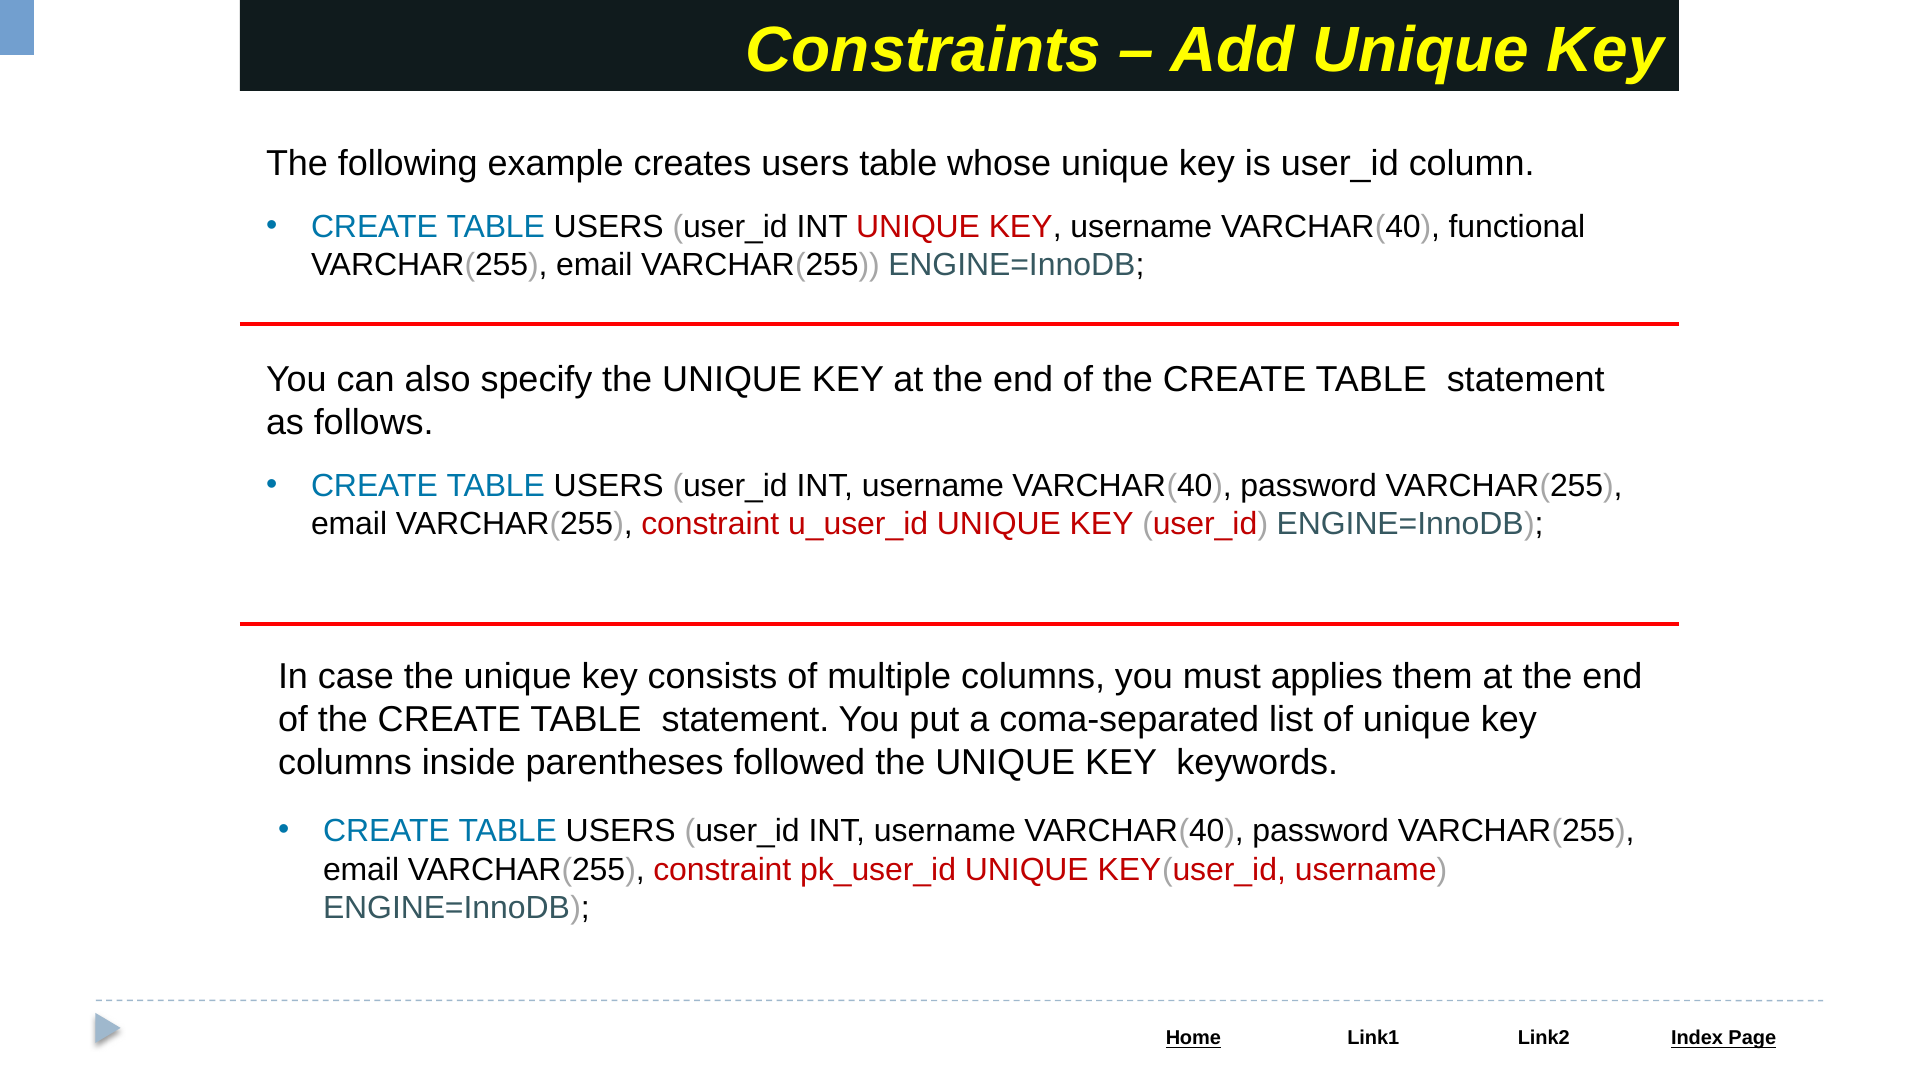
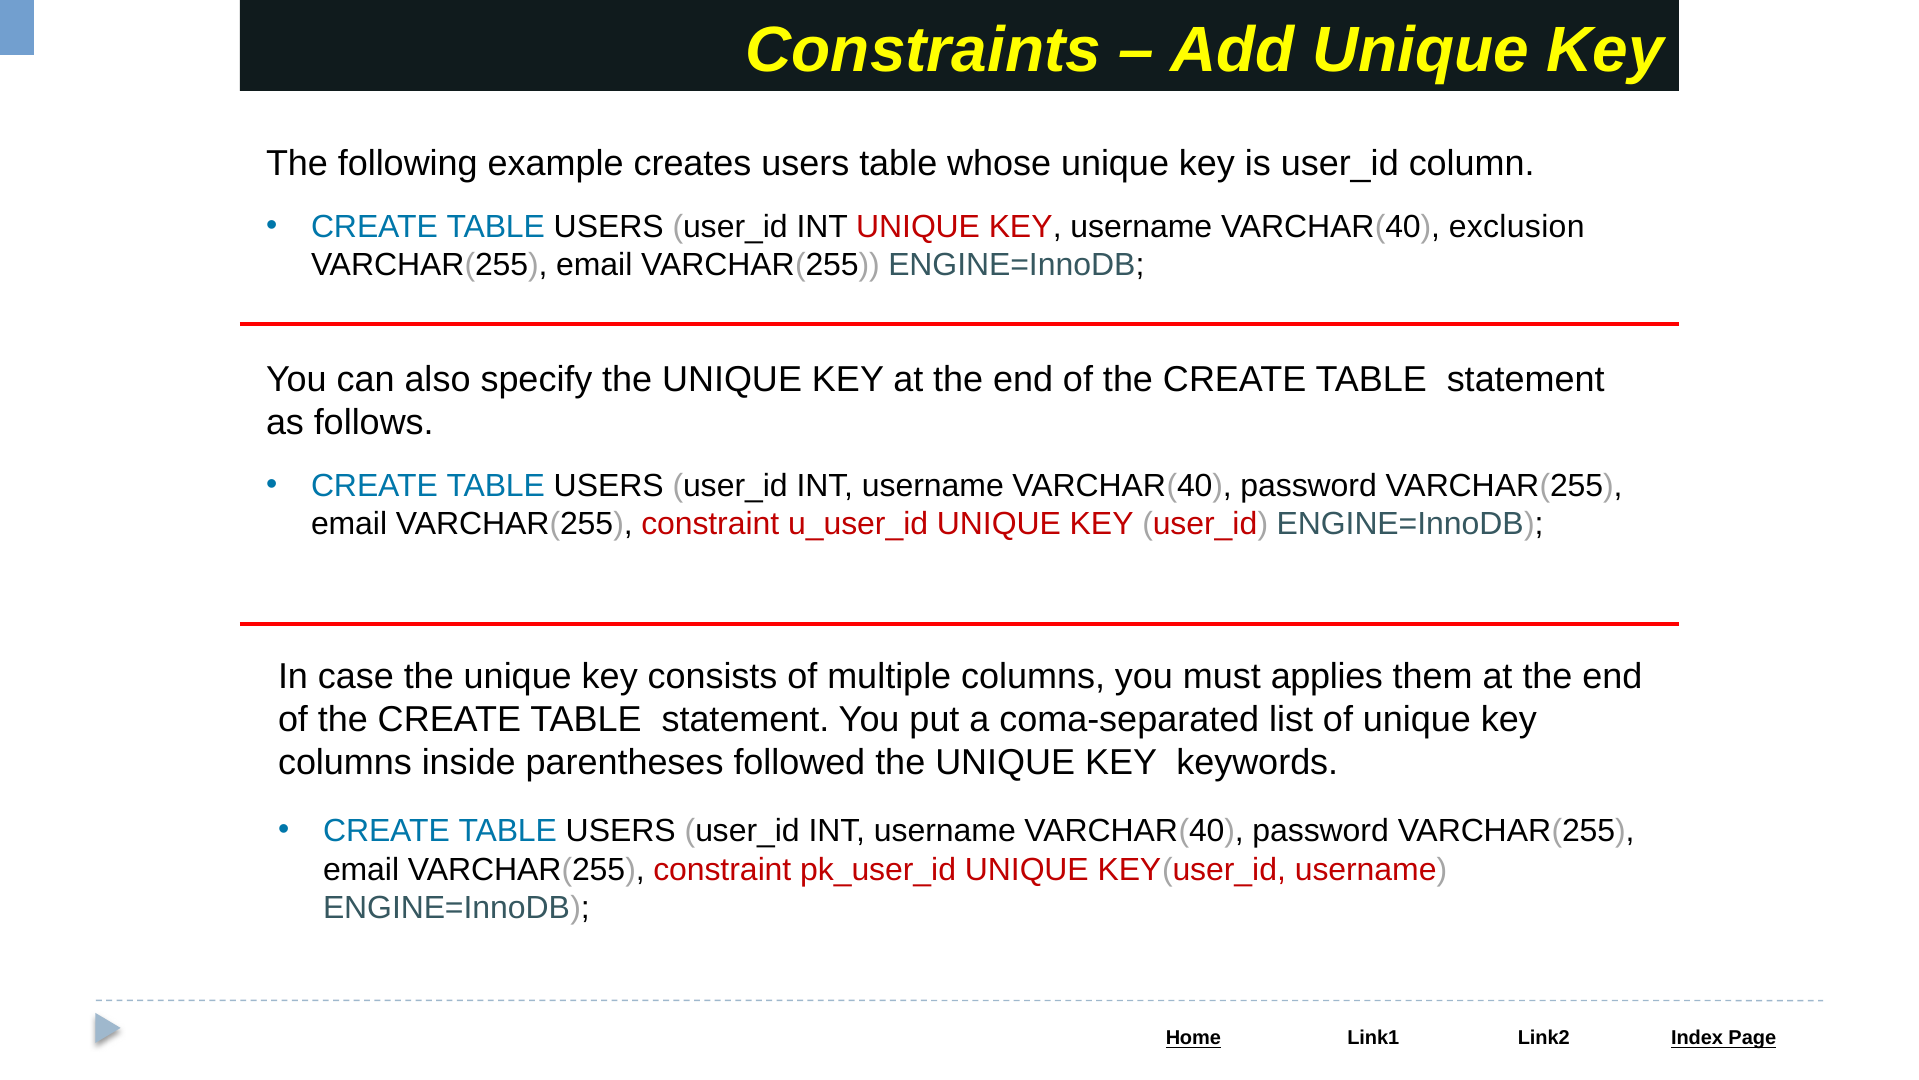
functional: functional -> exclusion (1517, 227)
